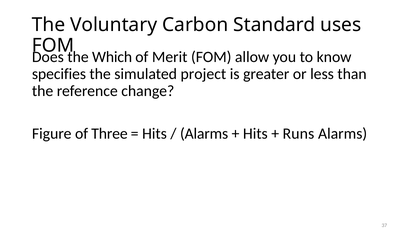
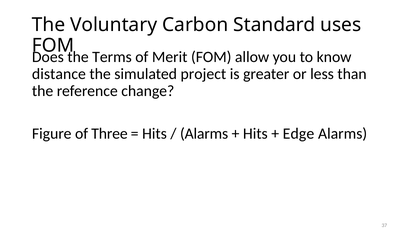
Which: Which -> Terms (112, 57)
specifies: specifies -> distance (59, 74)
Runs: Runs -> Edge (298, 133)
